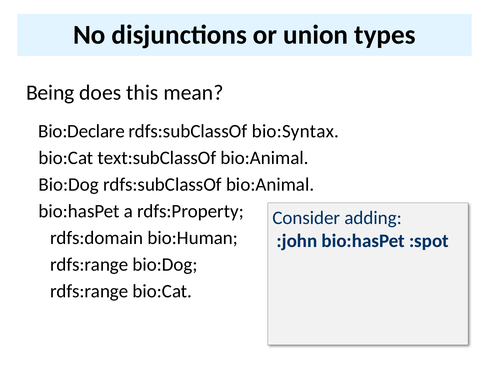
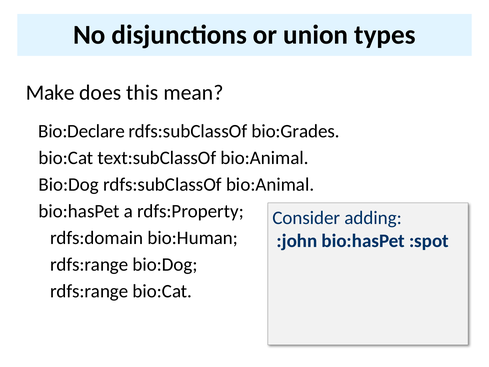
Being: Being -> Make (50, 93)
bio:Syntax: bio:Syntax -> bio:Grades (296, 131)
